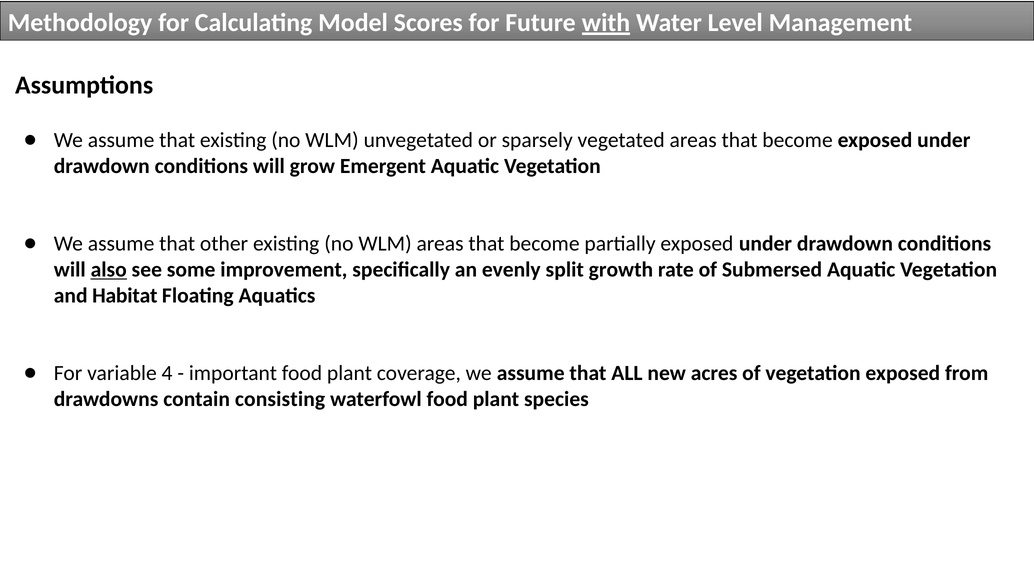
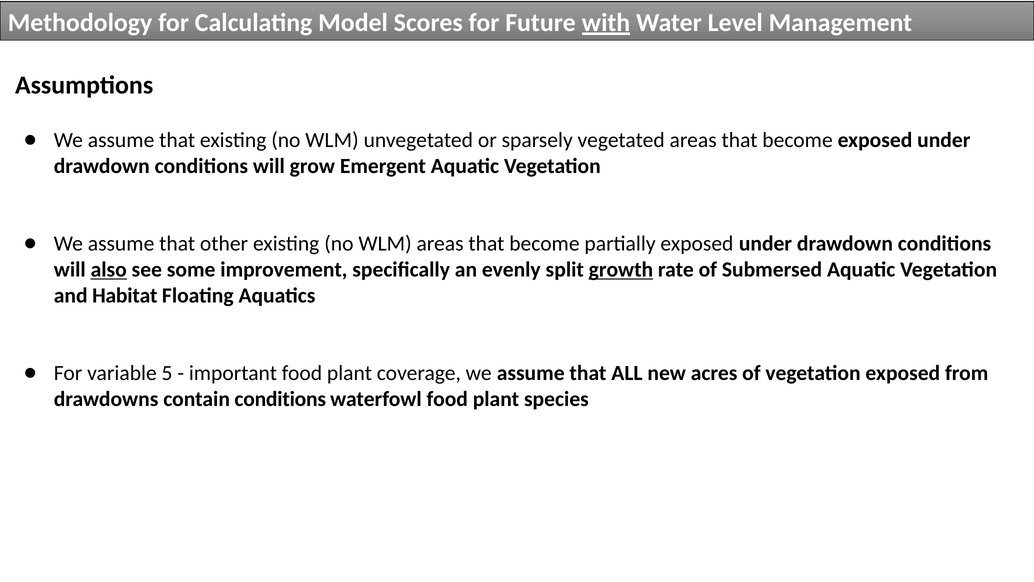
growth underline: none -> present (621, 270)
4: 4 -> 5 (167, 373)
contain consisting: consisting -> conditions (280, 399)
